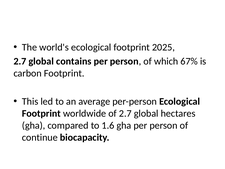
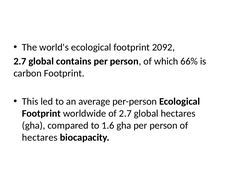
2025: 2025 -> 2092 (163, 47)
67%: 67% -> 66% (189, 61)
continue: continue -> hectares (40, 137)
